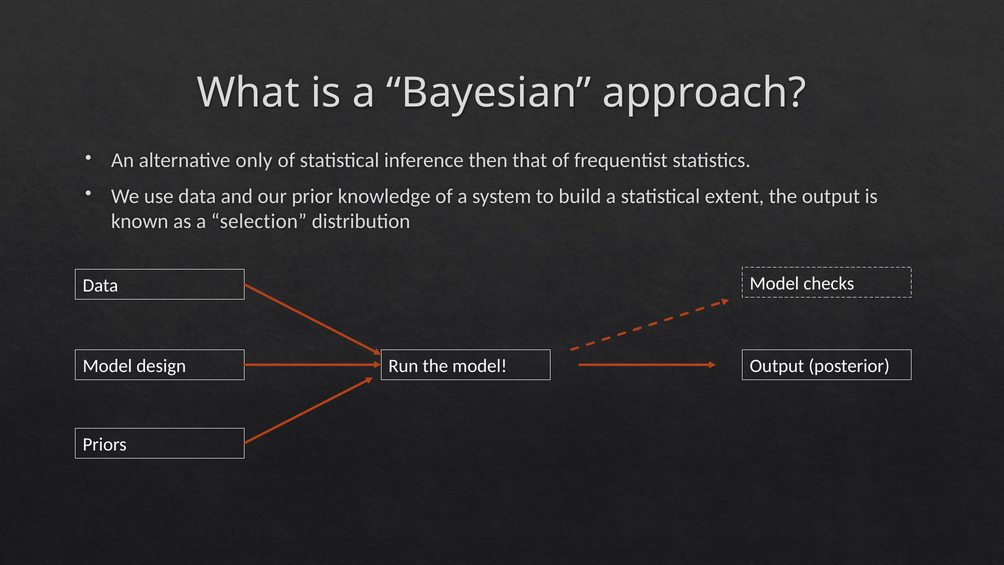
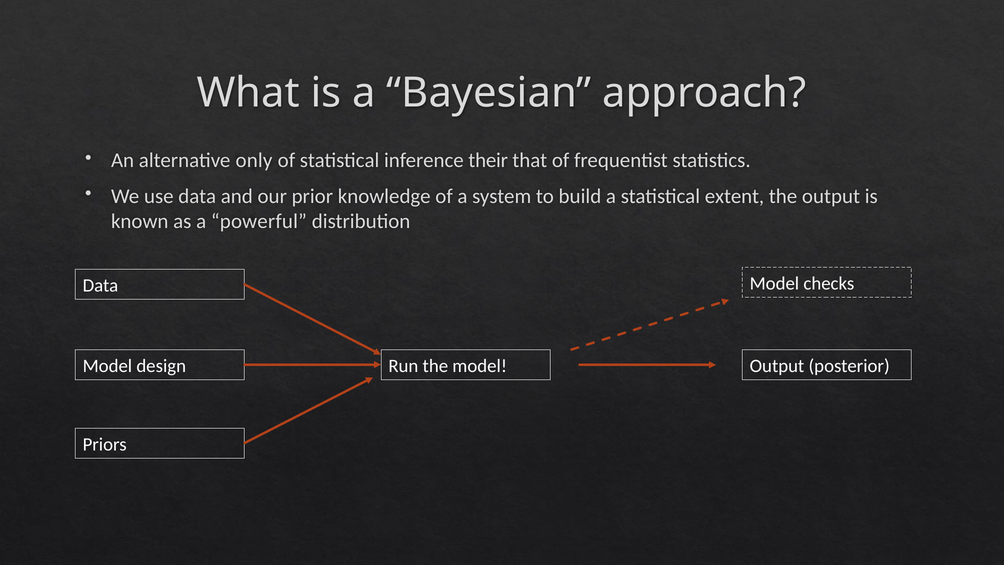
then: then -> their (488, 160)
selection: selection -> powerful (259, 221)
